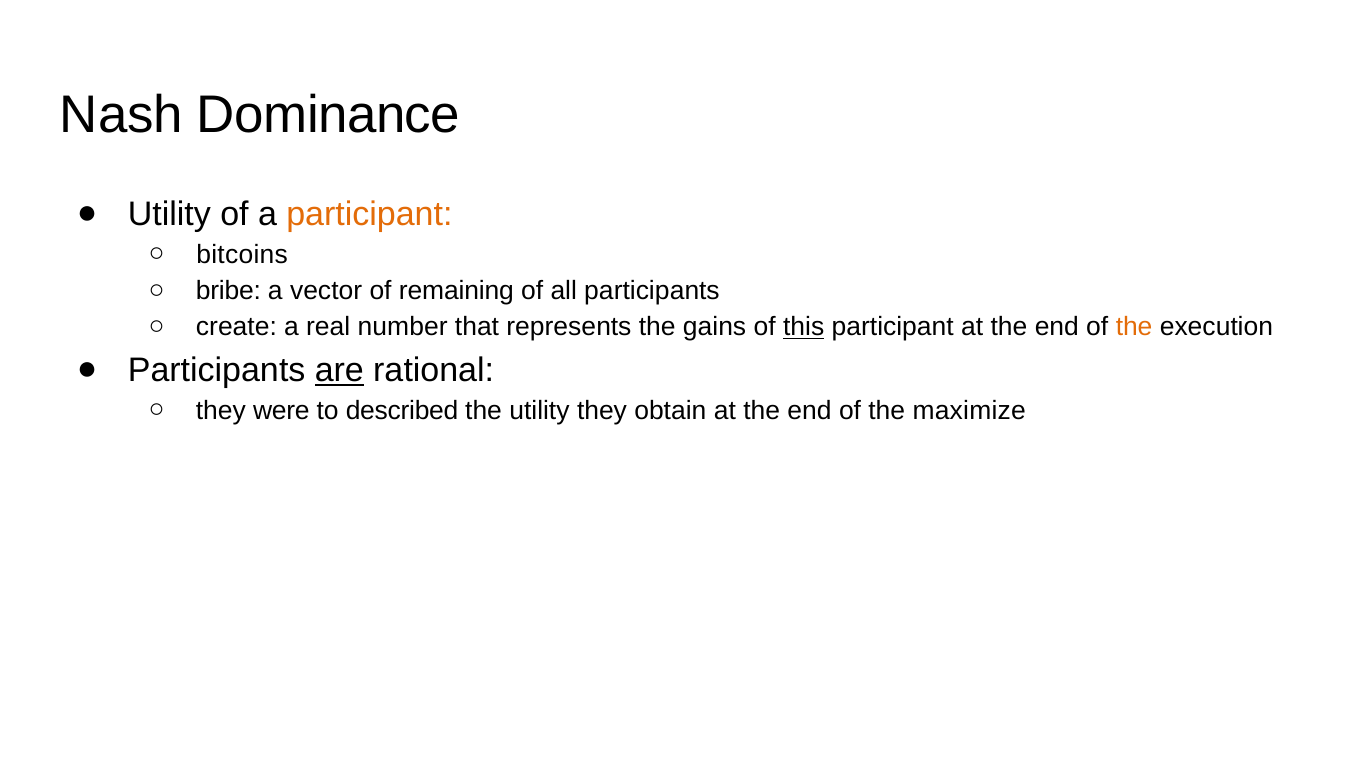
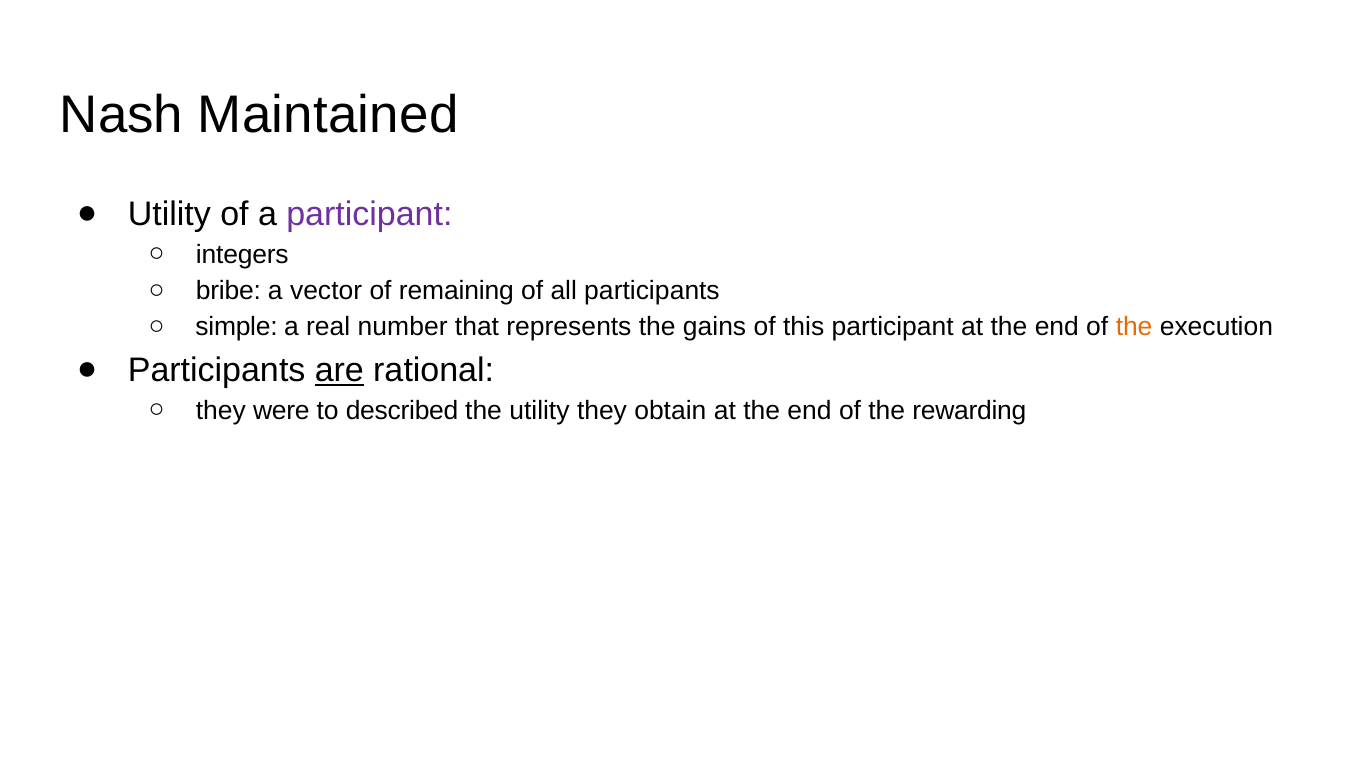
Dominance: Dominance -> Maintained (328, 115)
participant colour: orange -> purple (369, 214)
bitcoins: bitcoins -> integers (242, 254)
create: create -> simple (237, 327)
this underline: present -> none (804, 327)
maximize: maximize -> rewarding (969, 411)
